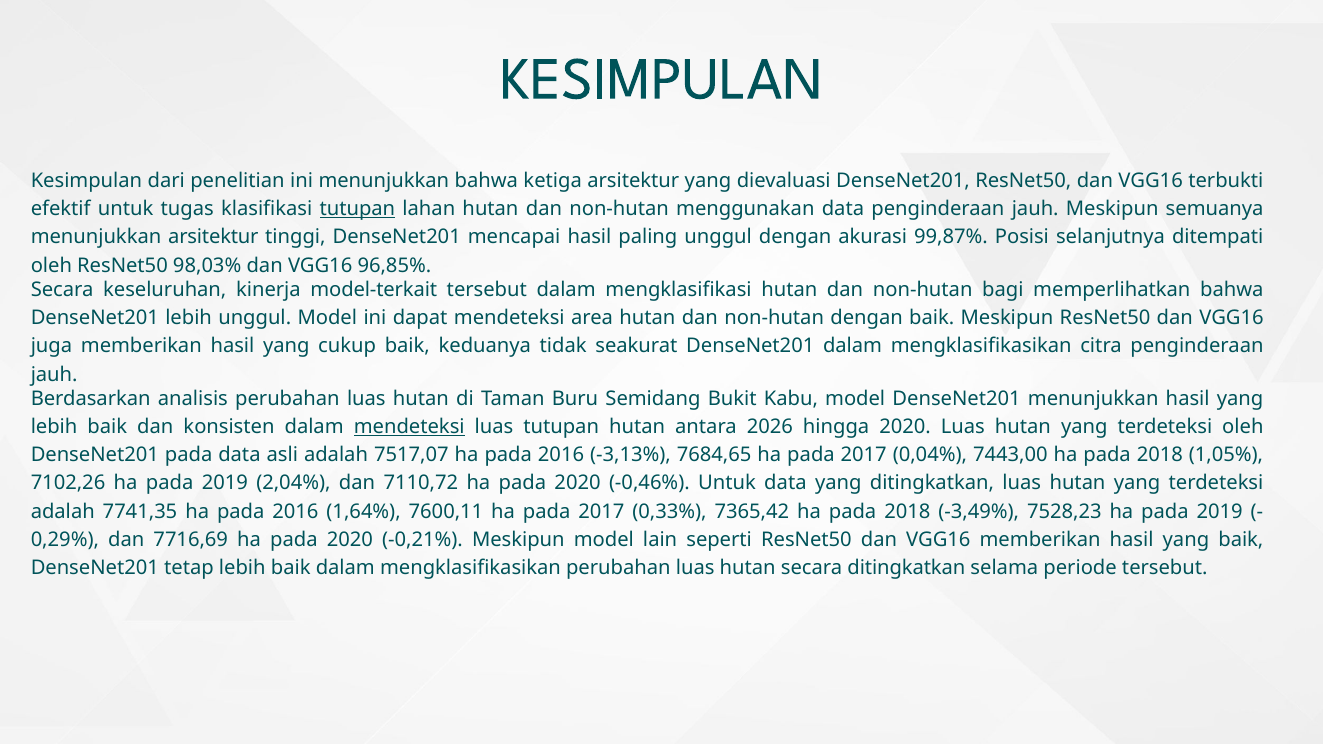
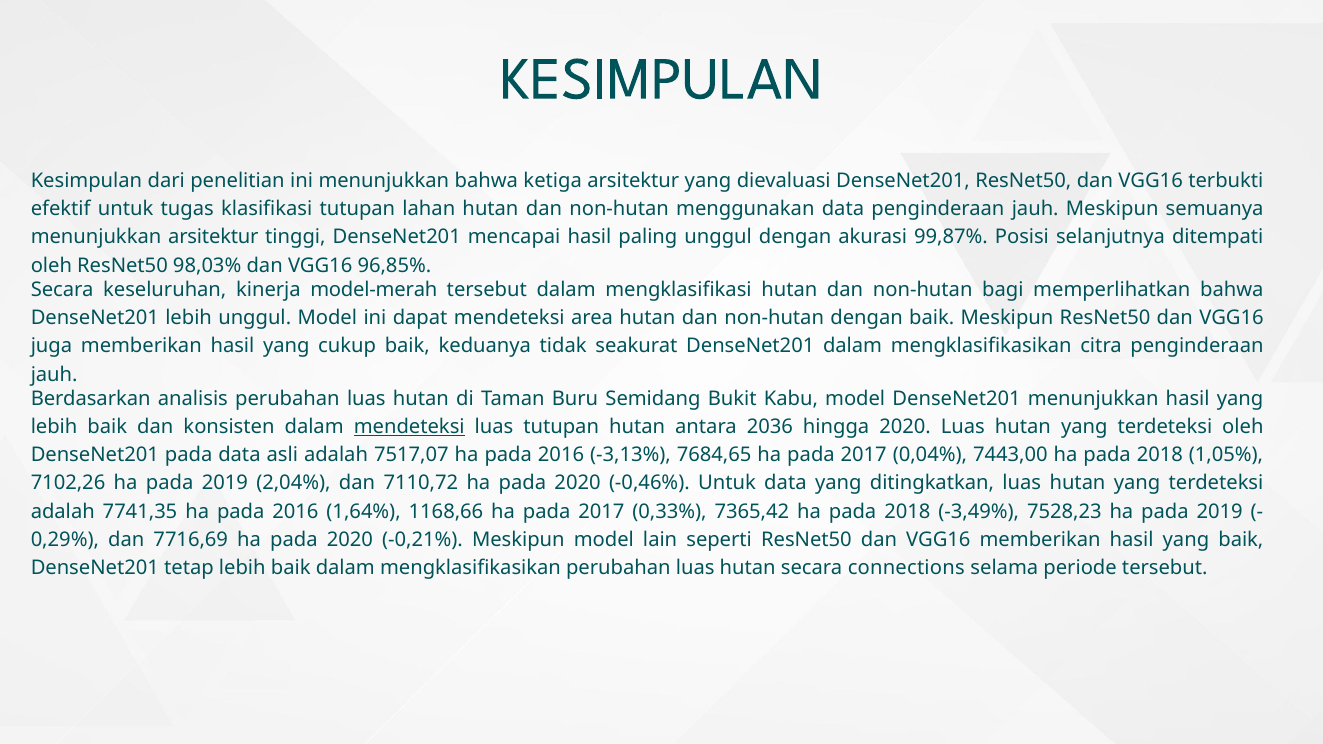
tutupan underline: present -> none (357, 209)
model-terkait: model-terkait -> model-merah (374, 290)
2026: 2026 -> 2036 (770, 427)
7600,11: 7600,11 -> 1168,66 (446, 512)
secara ditingkatkan: ditingkatkan -> connections (906, 568)
